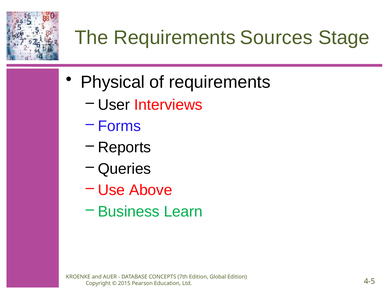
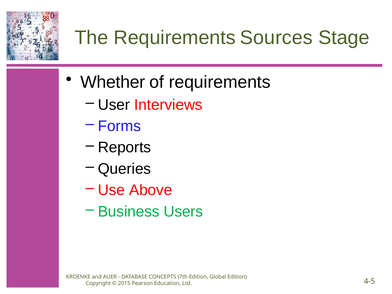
Physical: Physical -> Whether (113, 82)
Learn: Learn -> Users (183, 212)
